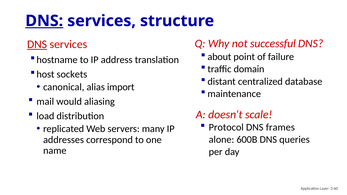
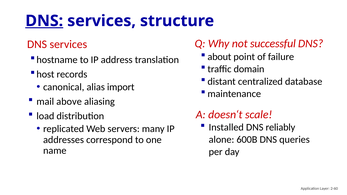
DNS underline: present -> none (37, 44)
sockets: sockets -> records (72, 74)
would: would -> above (69, 102)
Protocol: Protocol -> Installed (226, 128)
frames: frames -> reliably (280, 128)
